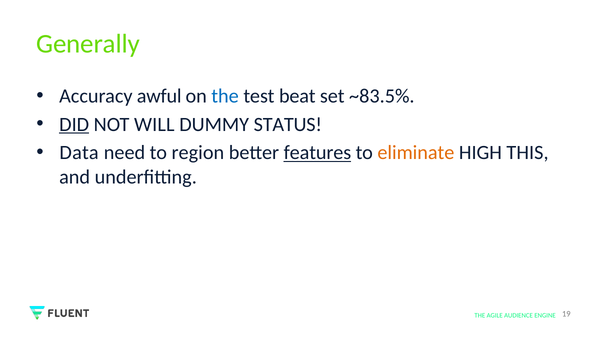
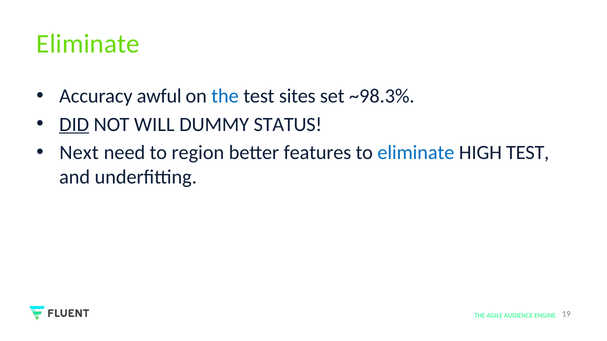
Generally: Generally -> Eliminate (88, 44)
beat: beat -> sites (297, 96)
~83.5%: ~83.5% -> ~98.3% (382, 96)
Data: Data -> Next (79, 153)
features underline: present -> none (317, 153)
eliminate colour: orange -> blue (416, 153)
HIGH THIS: THIS -> TEST (528, 153)
